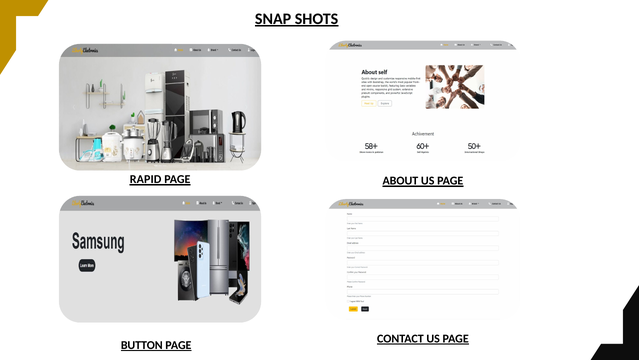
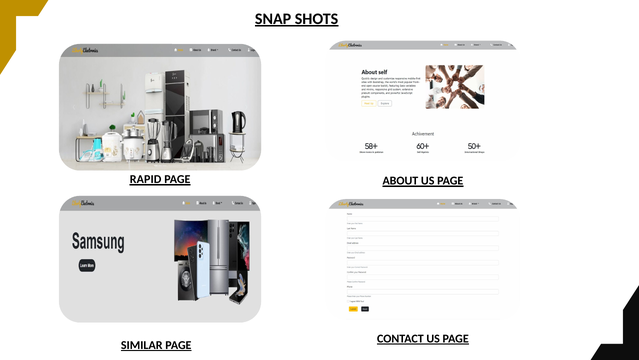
BUTTON: BUTTON -> SIMILAR (142, 345)
